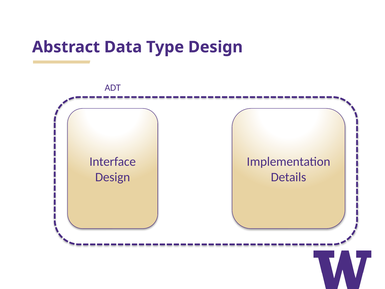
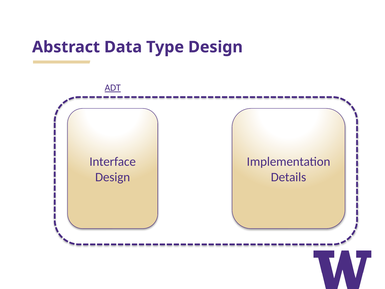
ADT underline: none -> present (113, 88)
